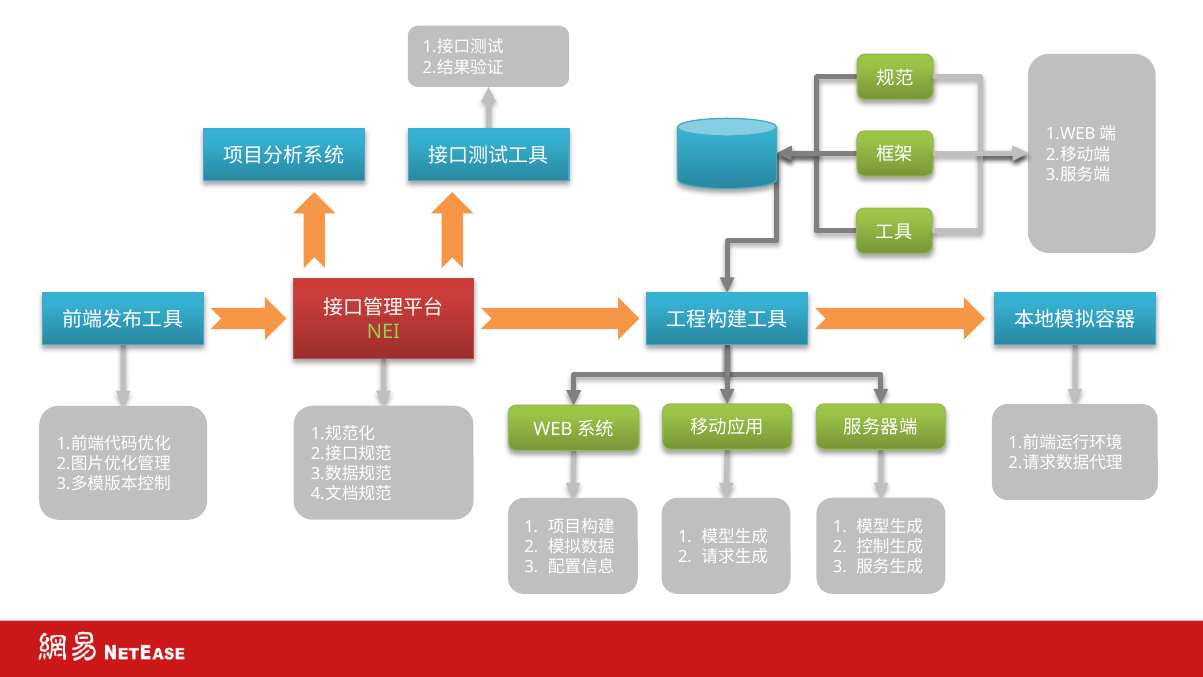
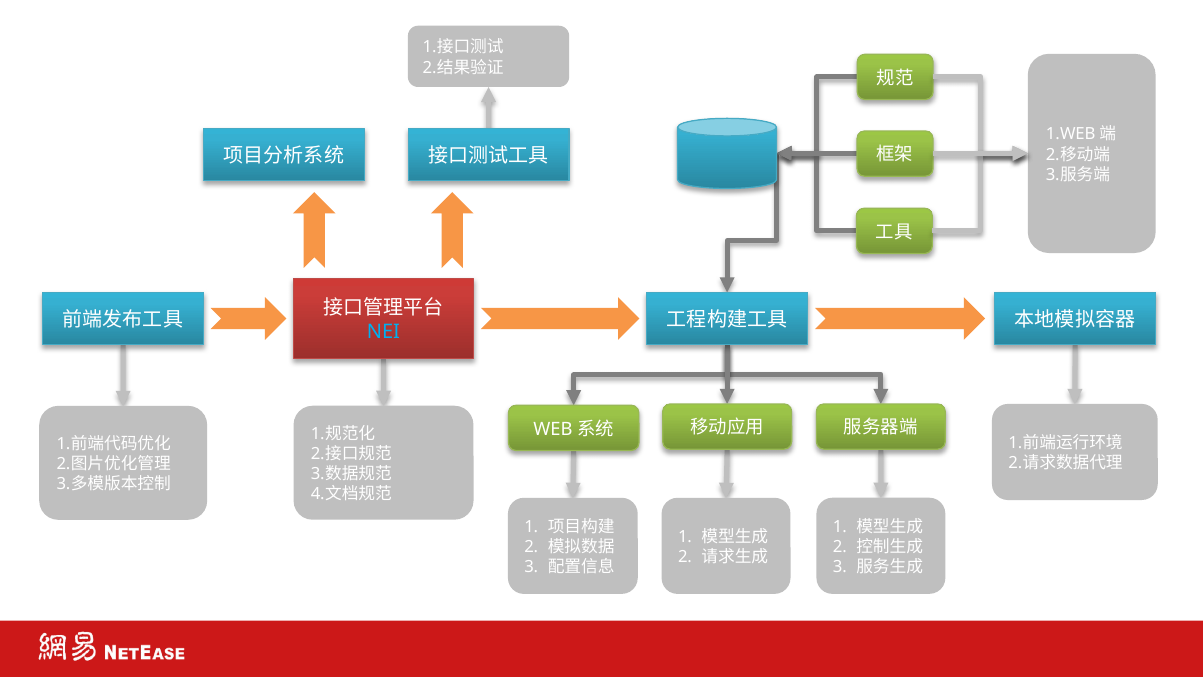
NEI colour: light green -> light blue (384, 332)
